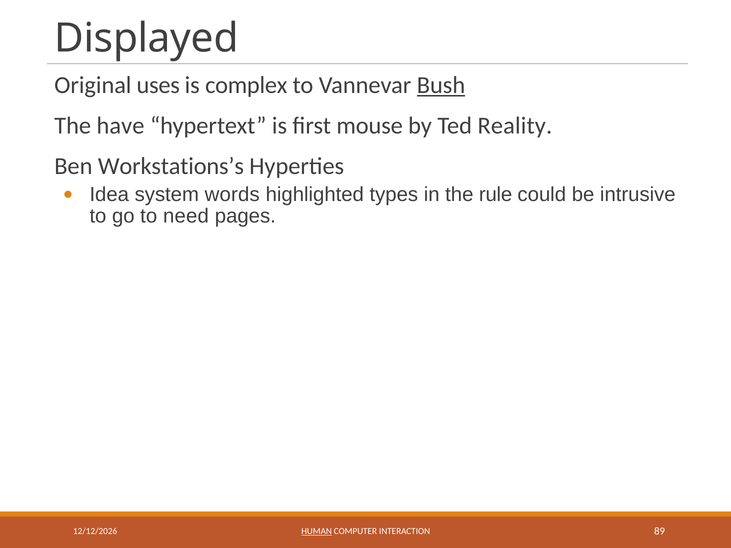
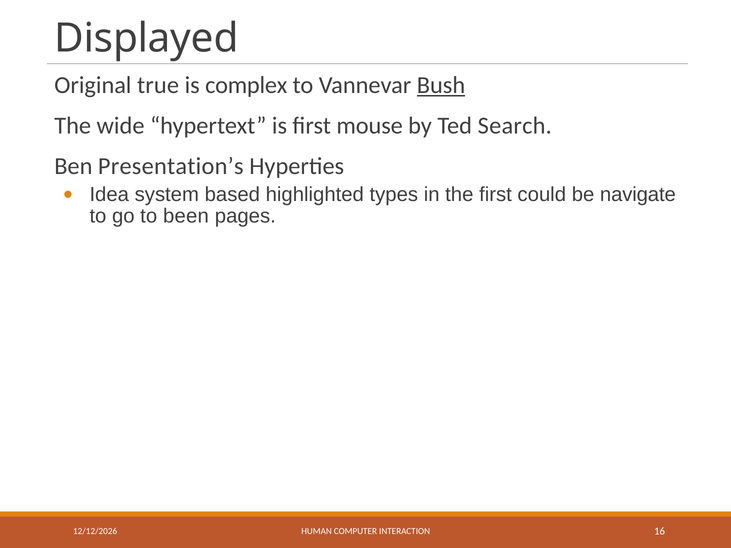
uses: uses -> true (158, 85)
have: have -> wide (121, 126)
Reality: Reality -> Search (515, 126)
Workstations’s: Workstations’s -> Presentation’s (171, 166)
words: words -> based (232, 194)
the rule: rule -> first (495, 194)
intrusive: intrusive -> navigate (638, 194)
need: need -> been (186, 216)
HUMAN underline: present -> none (317, 532)
89: 89 -> 16 (660, 532)
